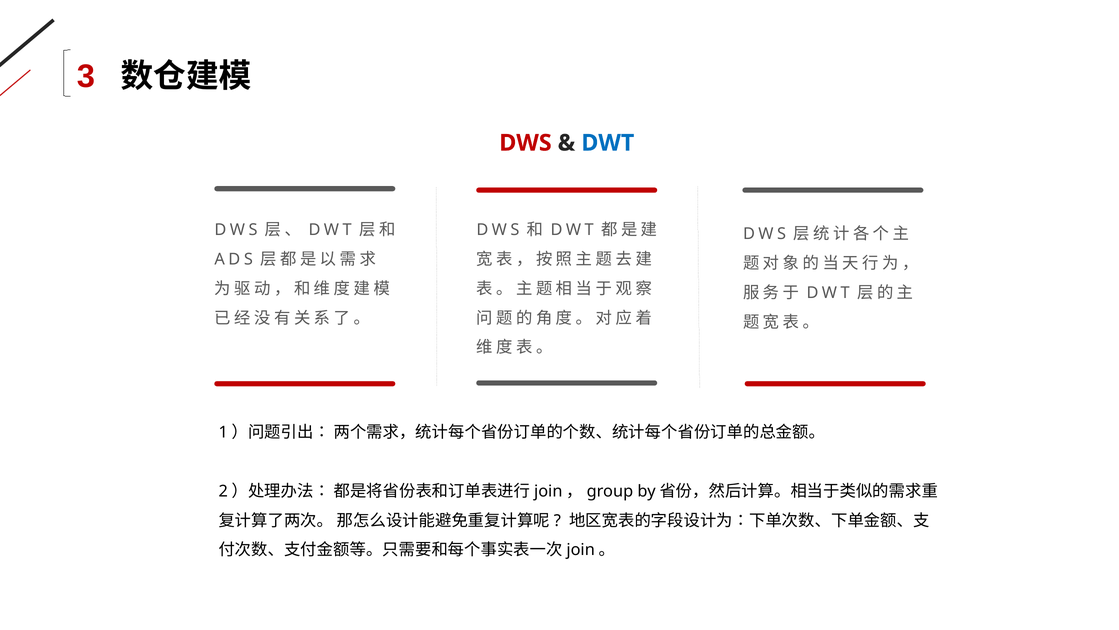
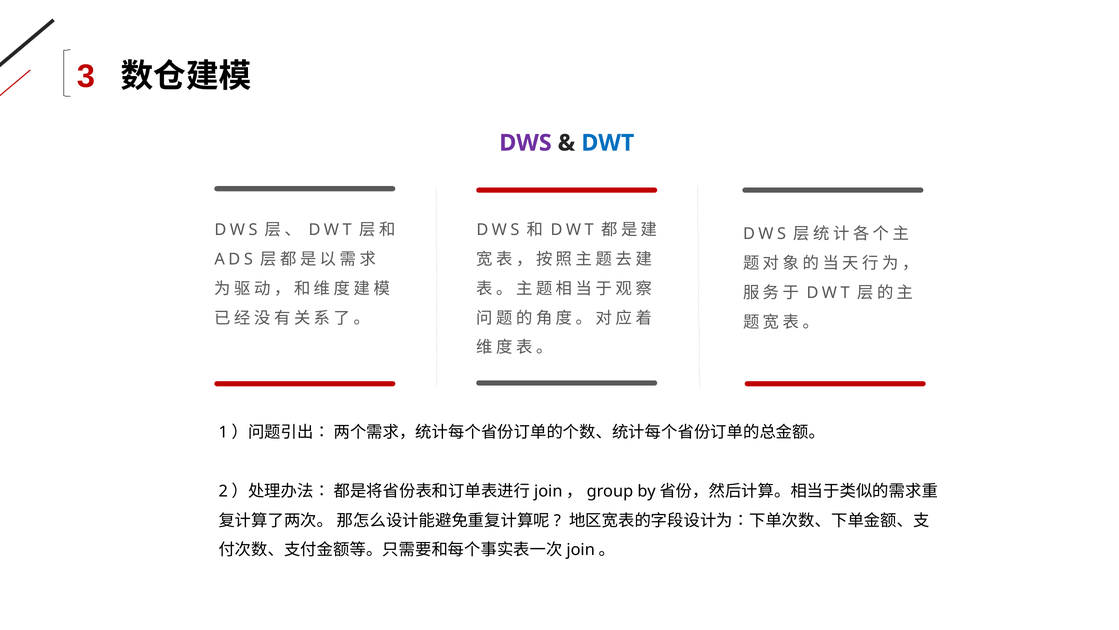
DWS colour: red -> purple (525, 143)
